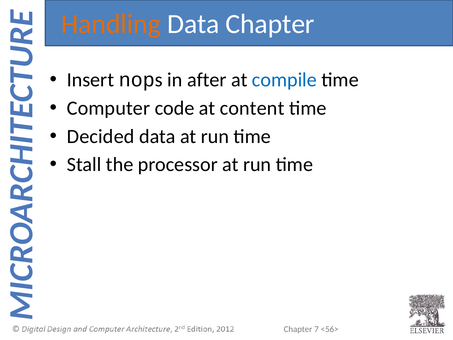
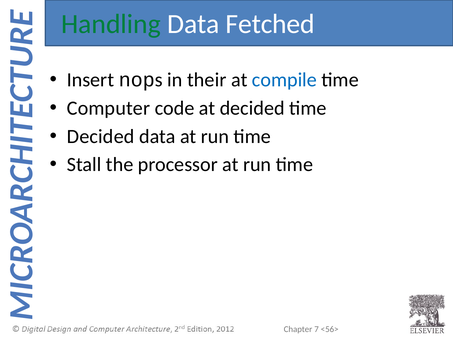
Handling colour: orange -> green (111, 24)
Data Chapter: Chapter -> Fetched (270, 24)
after: after -> their (207, 80)
at content: content -> decided (252, 108)
